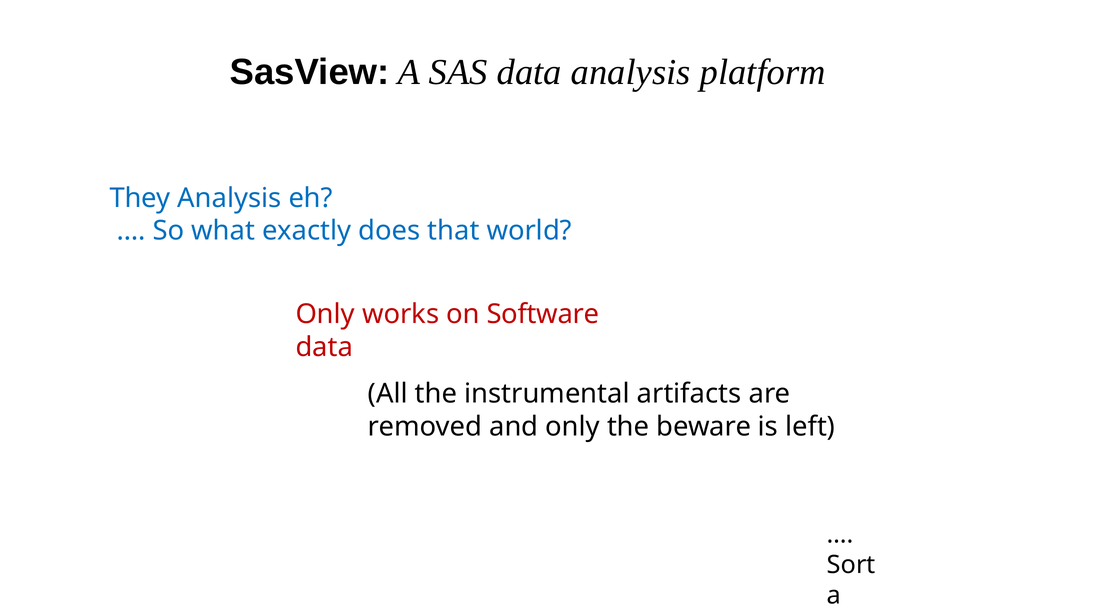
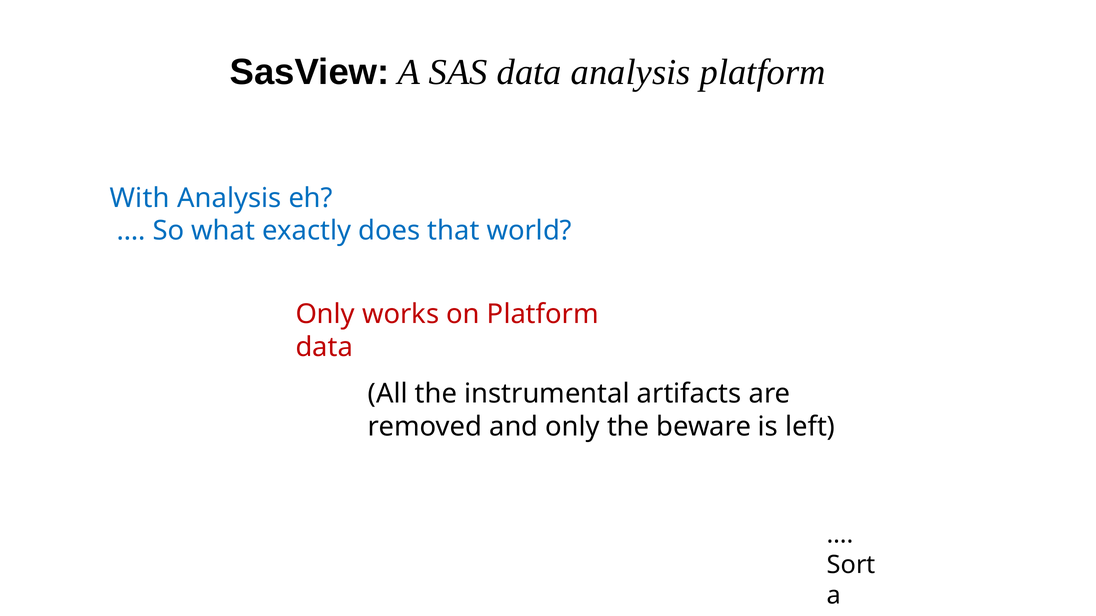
They: They -> With (140, 198)
on Software: Software -> Platform (543, 314)
